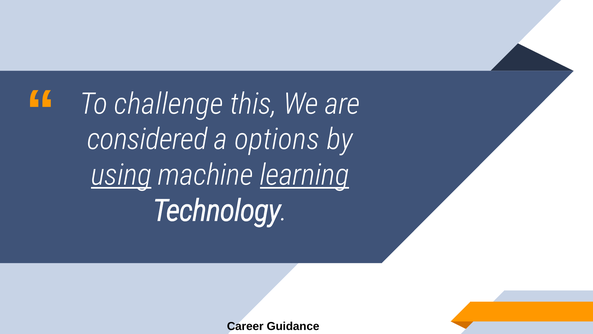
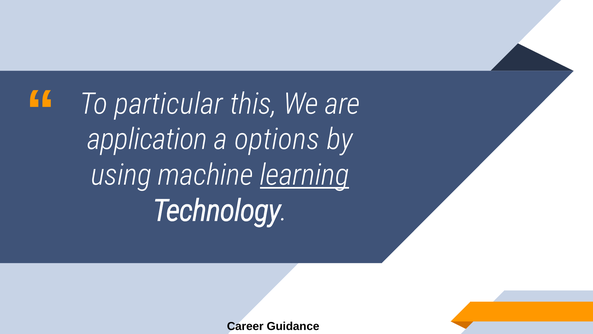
challenge: challenge -> particular (169, 104)
considered: considered -> application (147, 139)
using underline: present -> none (121, 175)
